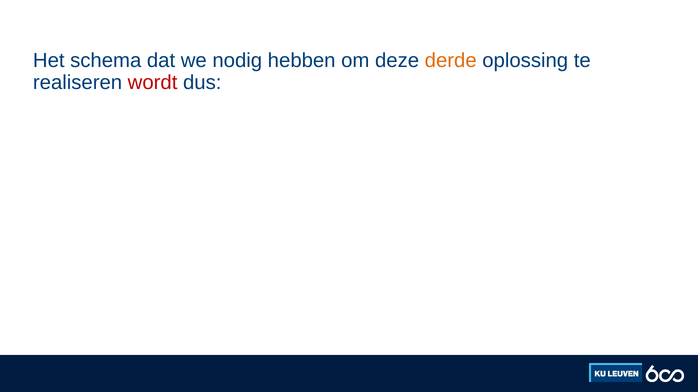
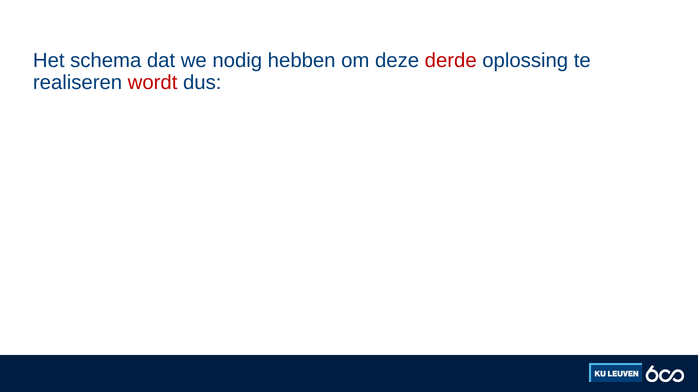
derde colour: orange -> red (451, 61)
